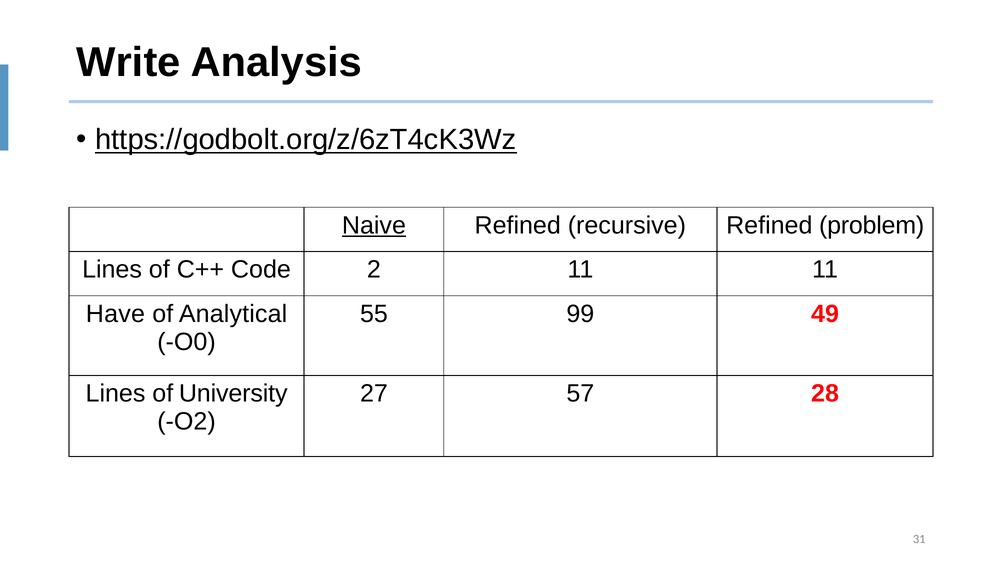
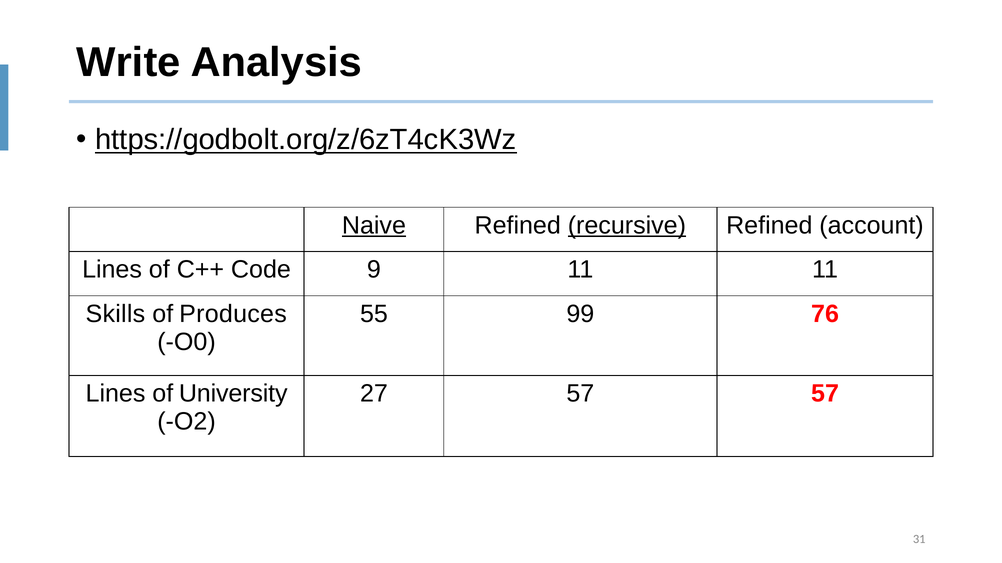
recursive underline: none -> present (627, 226)
problem: problem -> account (872, 226)
2: 2 -> 9 (374, 270)
Have: Have -> Skills (115, 314)
Analytical: Analytical -> Produces (233, 314)
49: 49 -> 76 (825, 314)
57 28: 28 -> 57 (825, 394)
